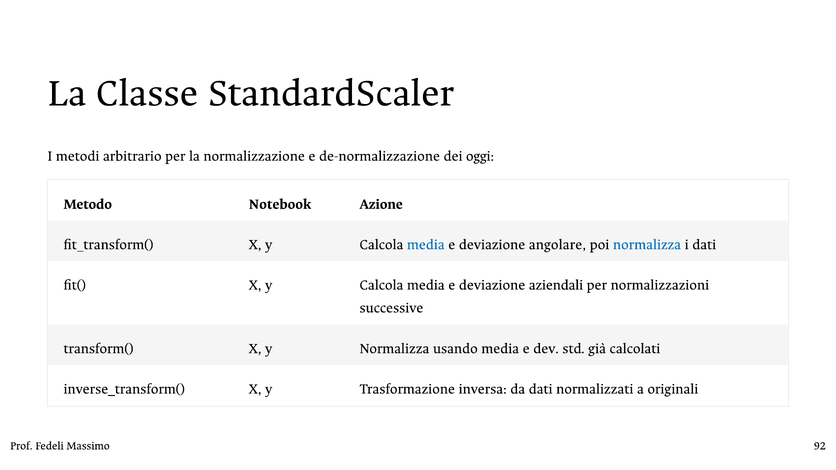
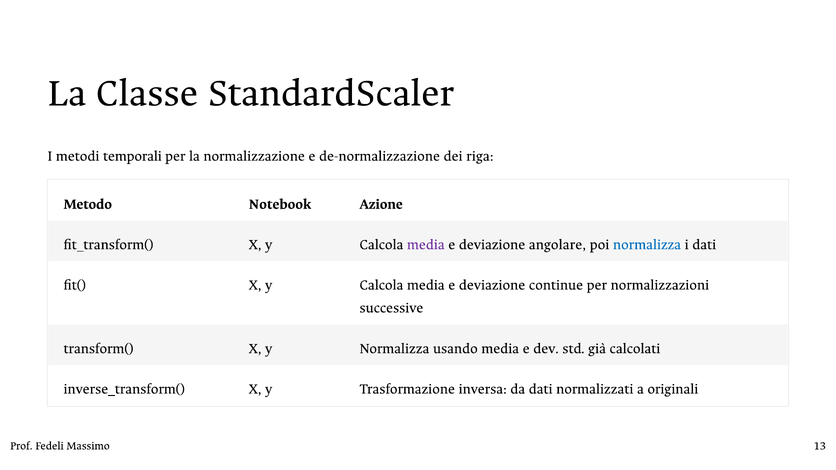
arbitrario: arbitrario -> temporali (132, 156)
oggi: oggi -> riga (480, 156)
media colour: blue -> purple (426, 244)
aziendali: aziendali -> continue (556, 285)
92: 92 -> 13 (820, 446)
